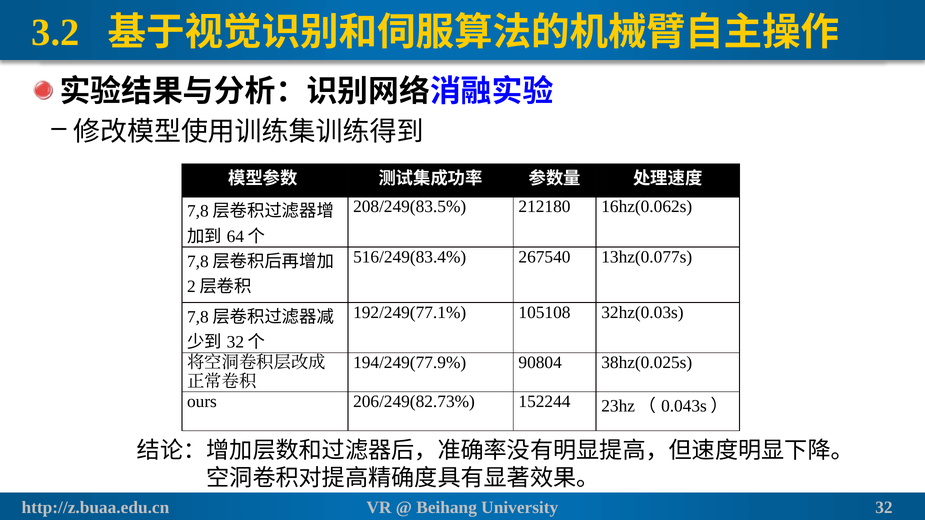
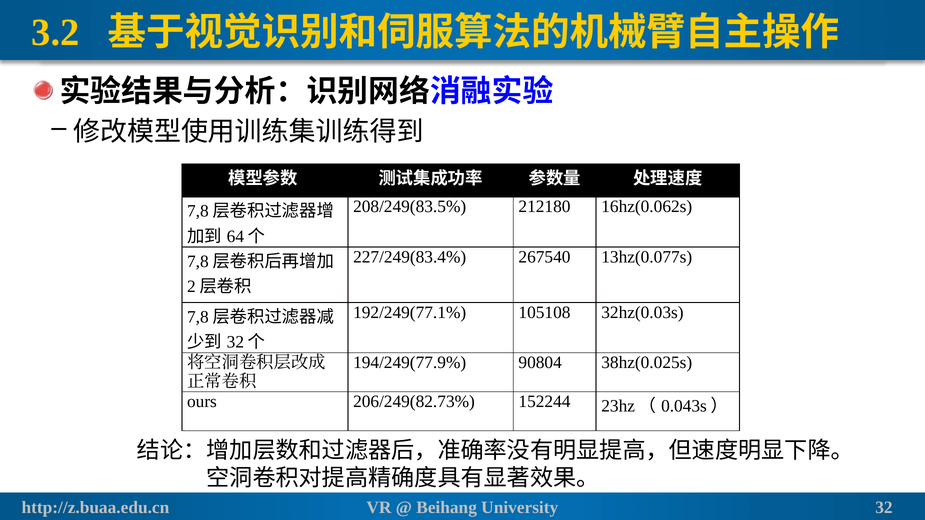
516/249(83.4%: 516/249(83.4% -> 227/249(83.4% (410, 257)
